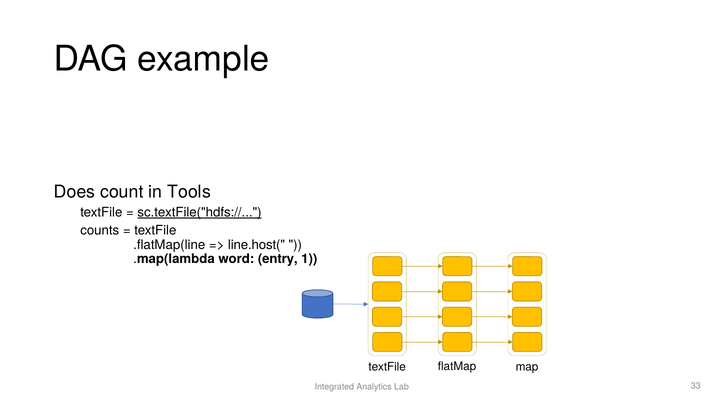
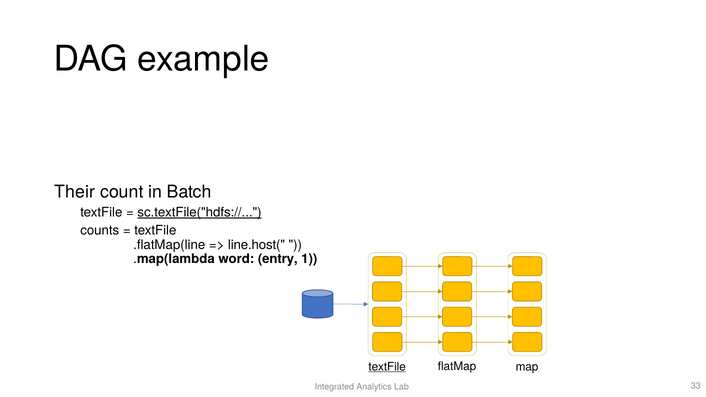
Does: Does -> Their (75, 192)
Tools: Tools -> Batch (189, 192)
textFile underline: none -> present (387, 367)
